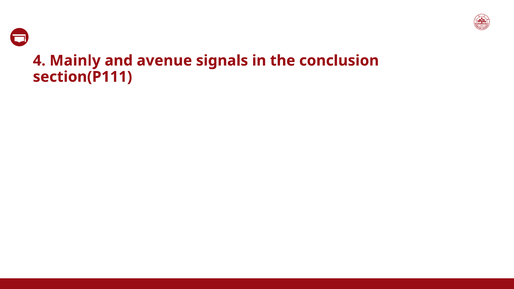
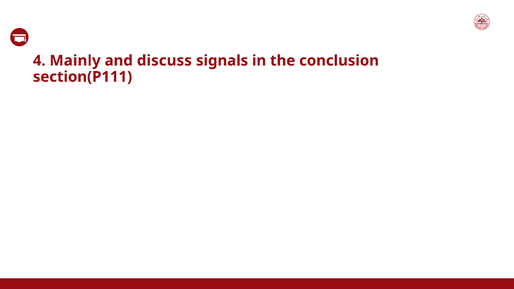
avenue: avenue -> discuss (164, 61)
